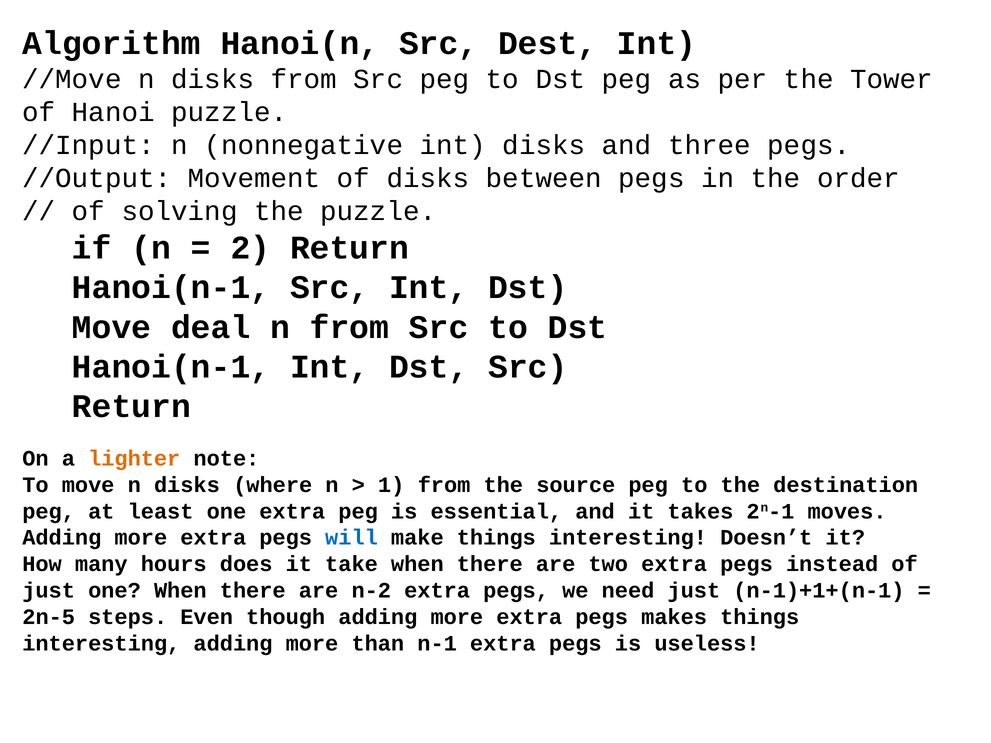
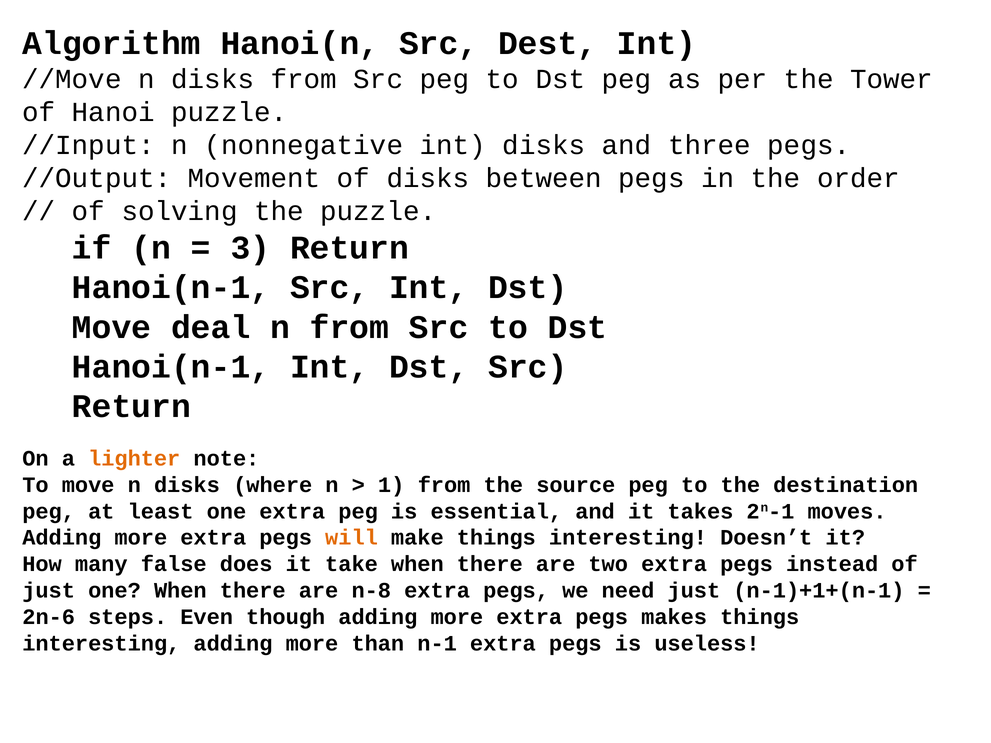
2: 2 -> 3 (250, 248)
will colour: blue -> orange (352, 538)
hours: hours -> false (174, 564)
n-2: n-2 -> n-8 (371, 591)
2n-5: 2n-5 -> 2n-6 (49, 617)
